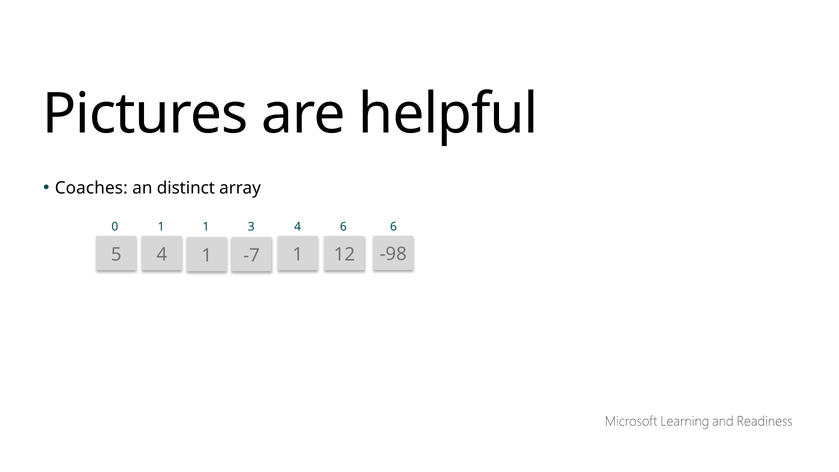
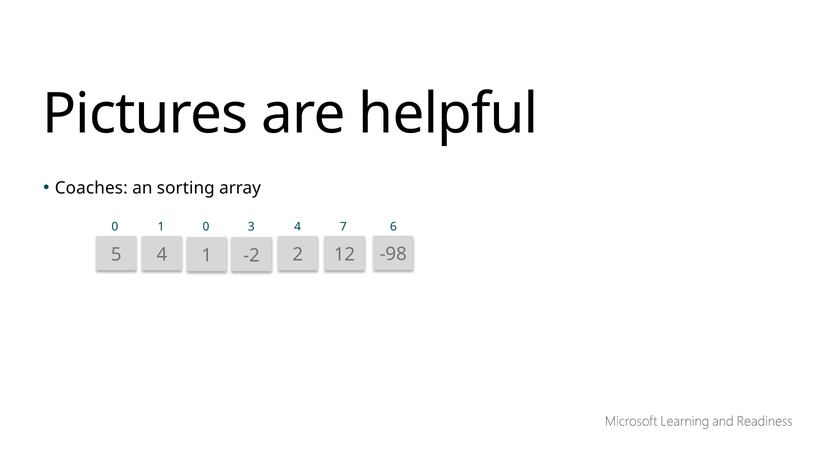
distinct: distinct -> sorting (186, 188)
0 1 1: 1 -> 0 (206, 227)
4 6: 6 -> 7 (343, 227)
-7: -7 -> -2 (252, 255)
1: 1 -> 2 (298, 254)
